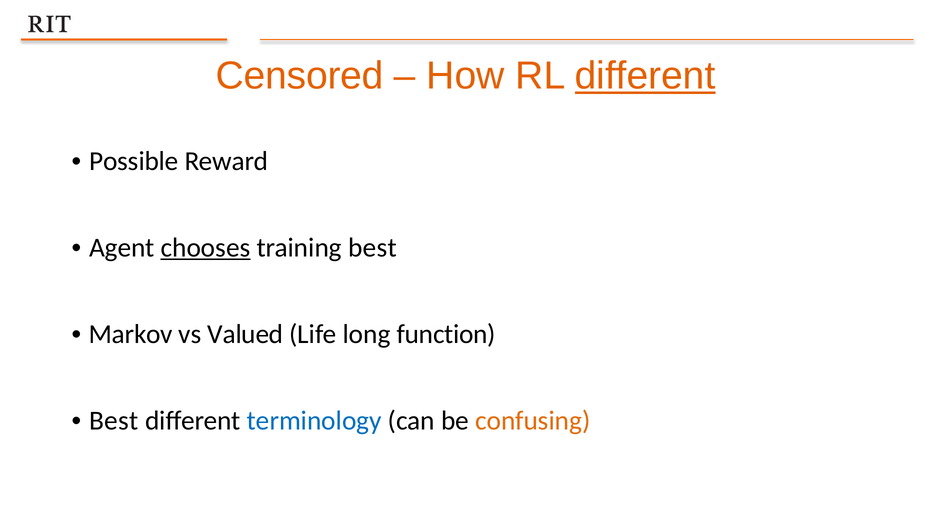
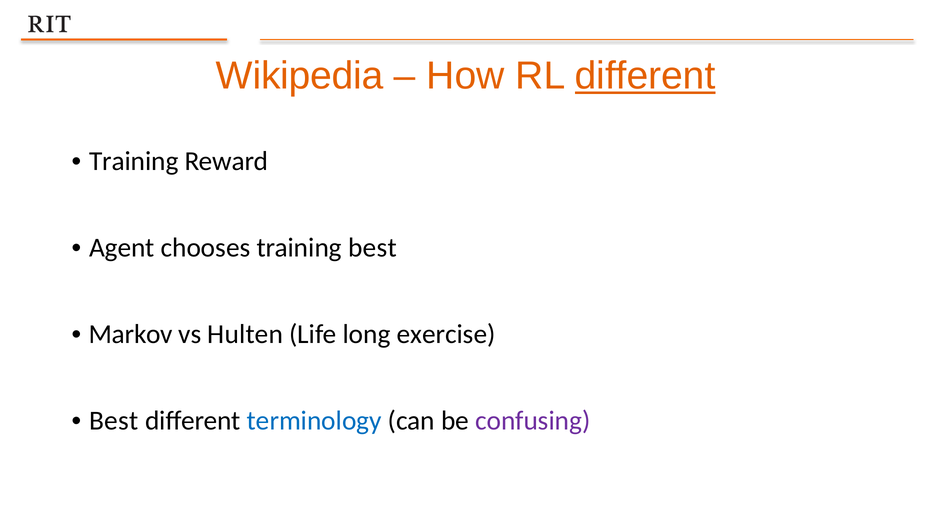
Censored: Censored -> Wikipedia (300, 76)
Possible: Possible -> Training (134, 161)
chooses underline: present -> none (205, 248)
Valued: Valued -> Hulten (245, 334)
function: function -> exercise (446, 334)
confusing colour: orange -> purple (533, 421)
